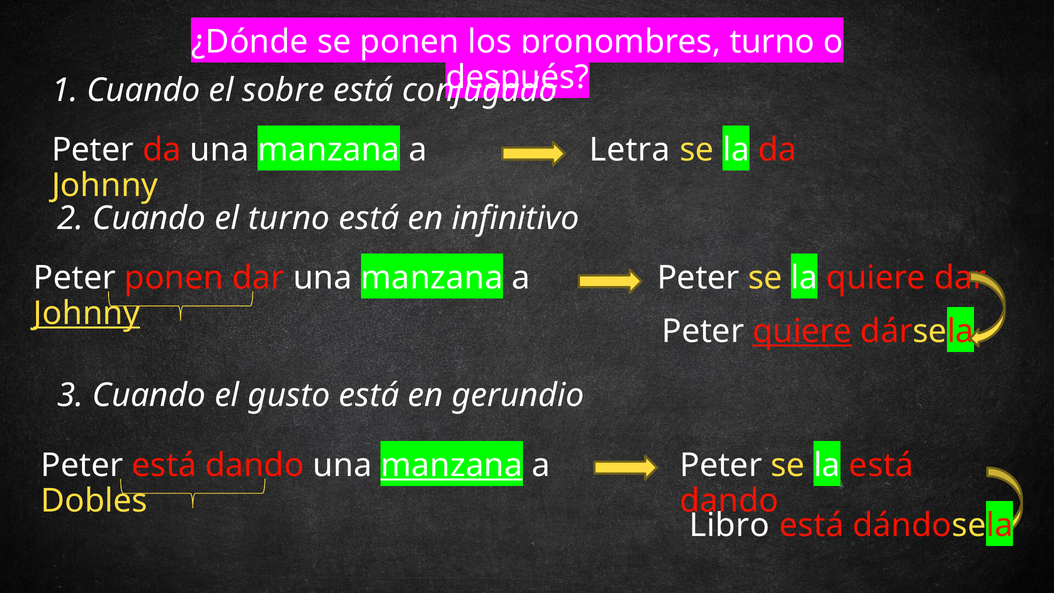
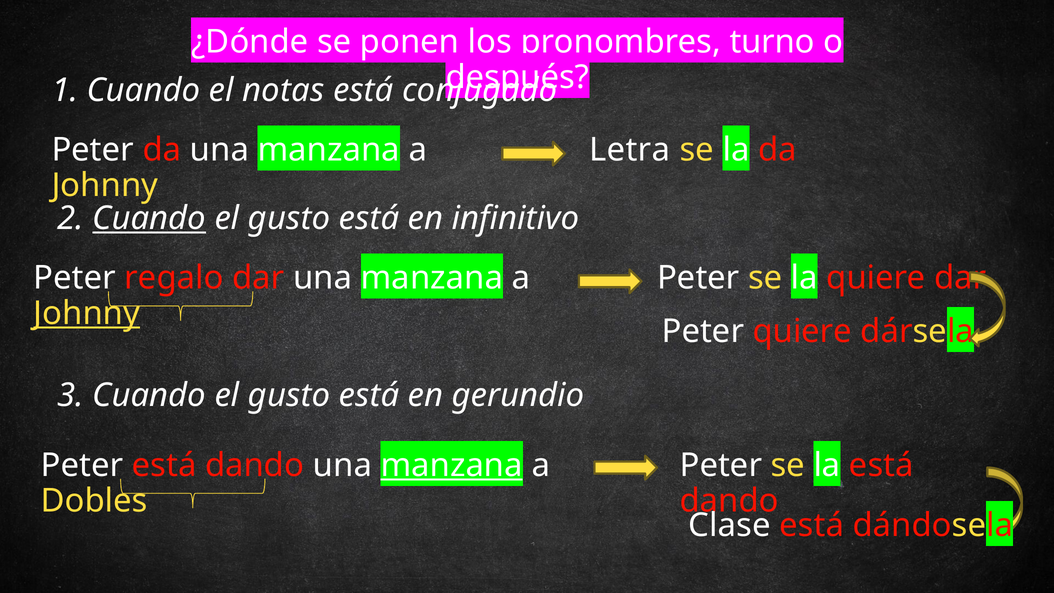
sobre: sobre -> notas (283, 90)
Cuando underline: none -> present (149, 218)
turno: turno -> gusto (289, 218)
Peter ponen: ponen -> regalo (174, 278)
quiere underline: present -> none (802, 331)
Libro: Libro -> Clase (730, 525)
